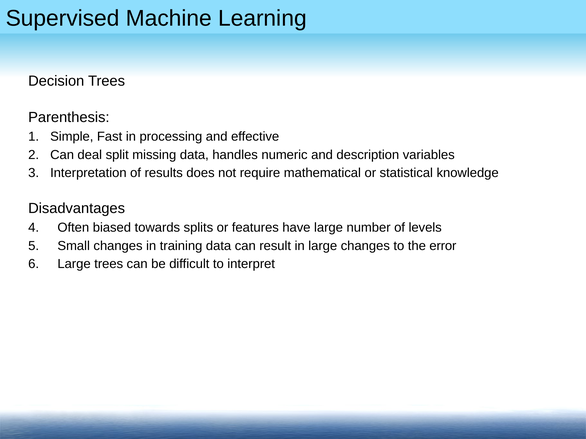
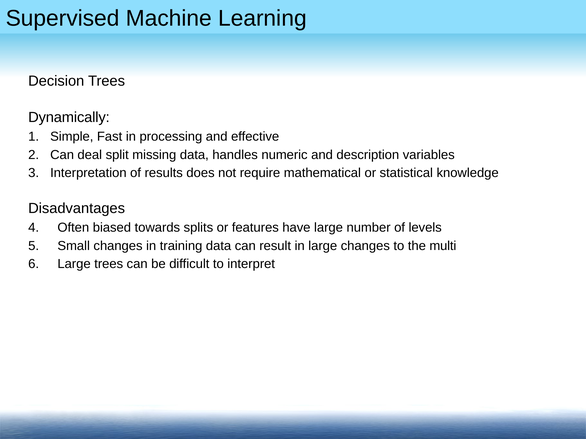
Parenthesis: Parenthesis -> Dynamically (69, 118)
error: error -> multi (443, 246)
